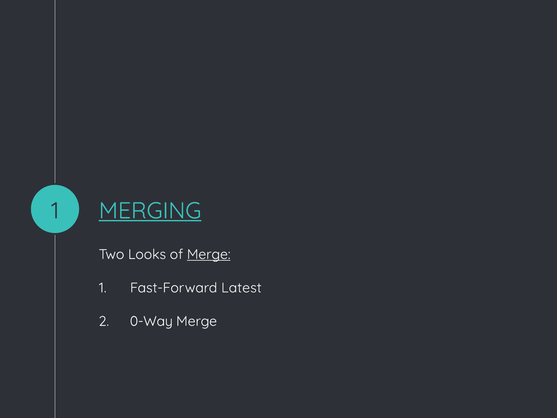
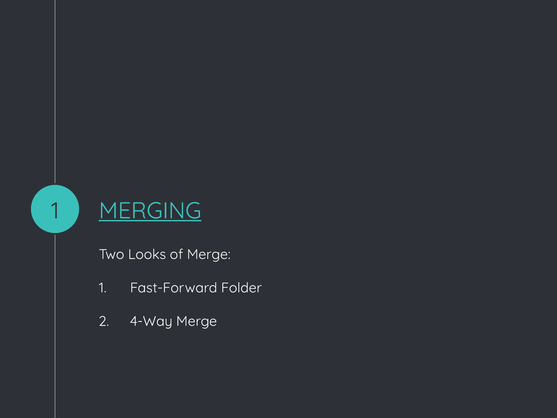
Merge underline: present -> none (209, 254)
Latest: Latest -> Folder (241, 288)
0-Way: 0-Way -> 4-Way (151, 321)
